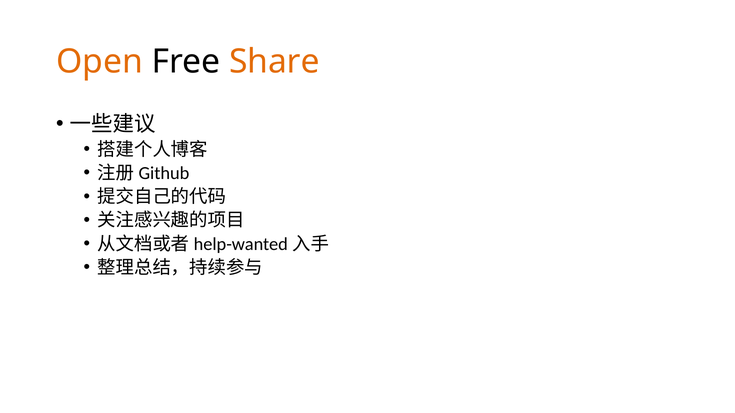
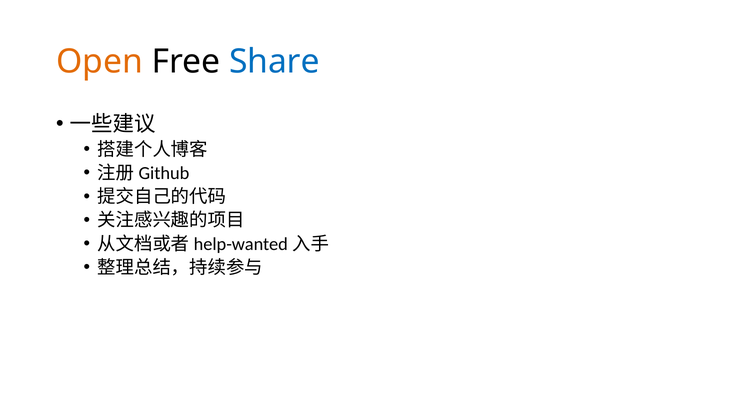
Share colour: orange -> blue (274, 62)
